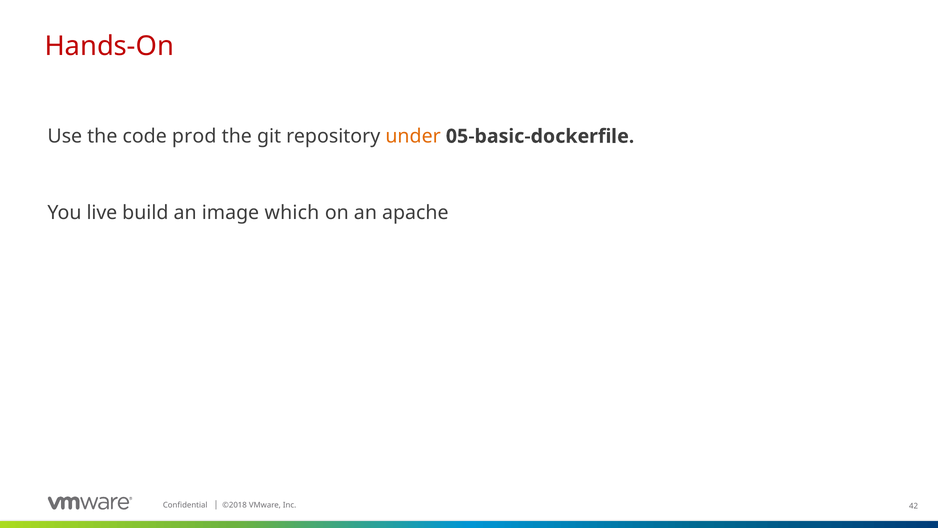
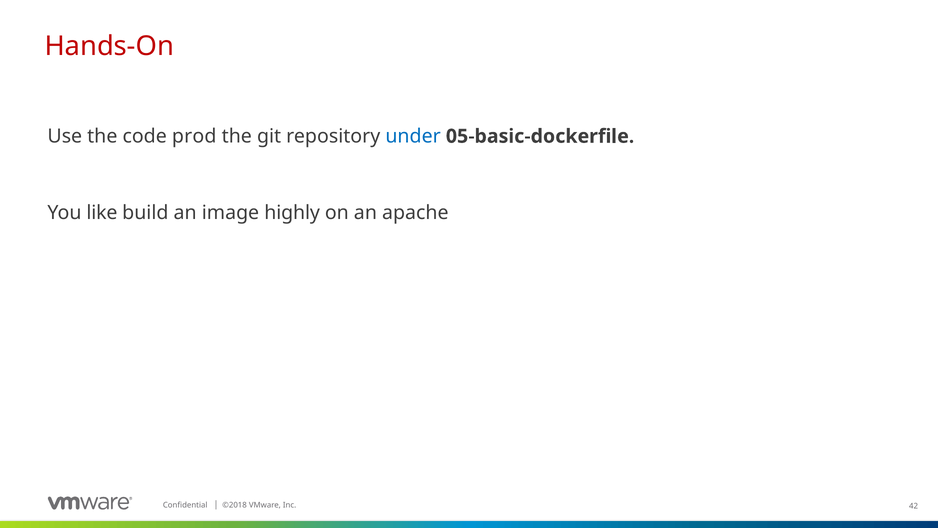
under colour: orange -> blue (413, 136)
live: live -> like (102, 212)
which: which -> highly (292, 212)
